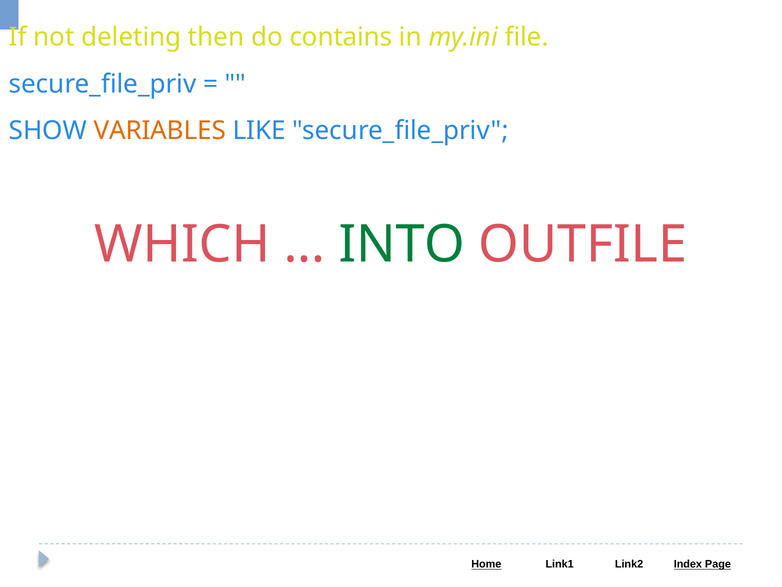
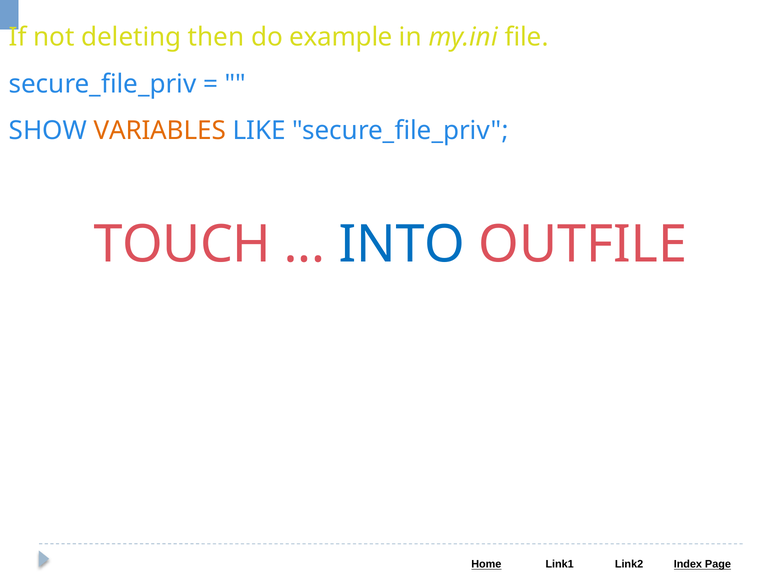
contains: contains -> example (341, 37)
WHICH: WHICH -> TOUCH (182, 244)
INTO colour: green -> blue (402, 244)
